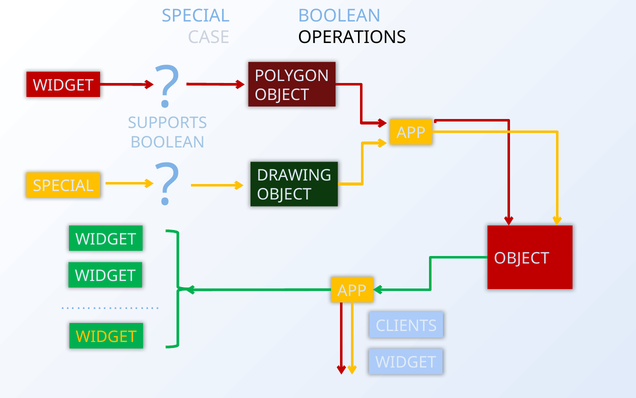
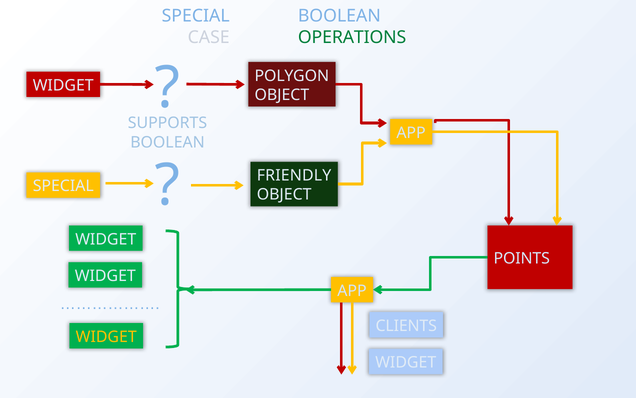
OPERATIONS colour: black -> green (352, 37)
DRAWING: DRAWING -> FRIENDLY (294, 175)
OBJECT: OBJECT -> POINTS (522, 258)
